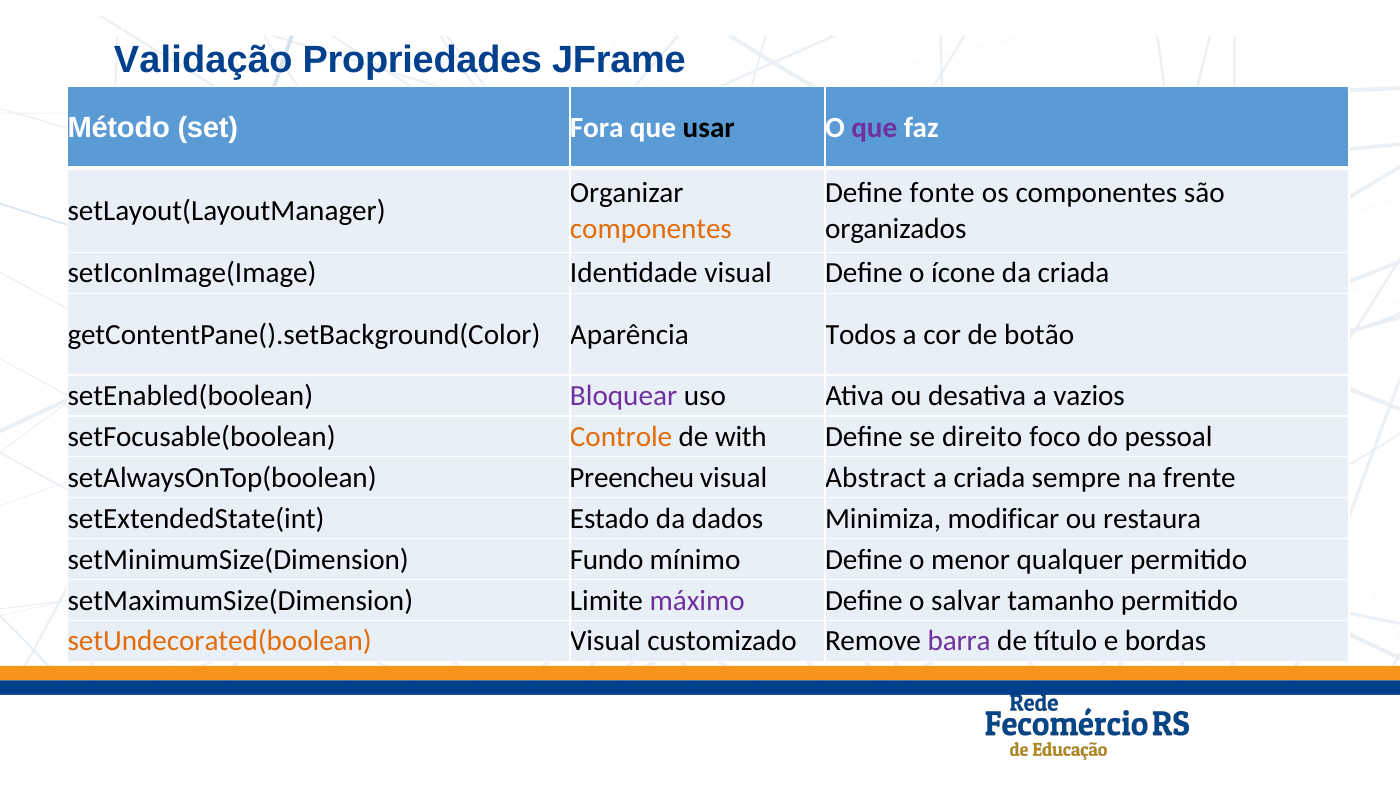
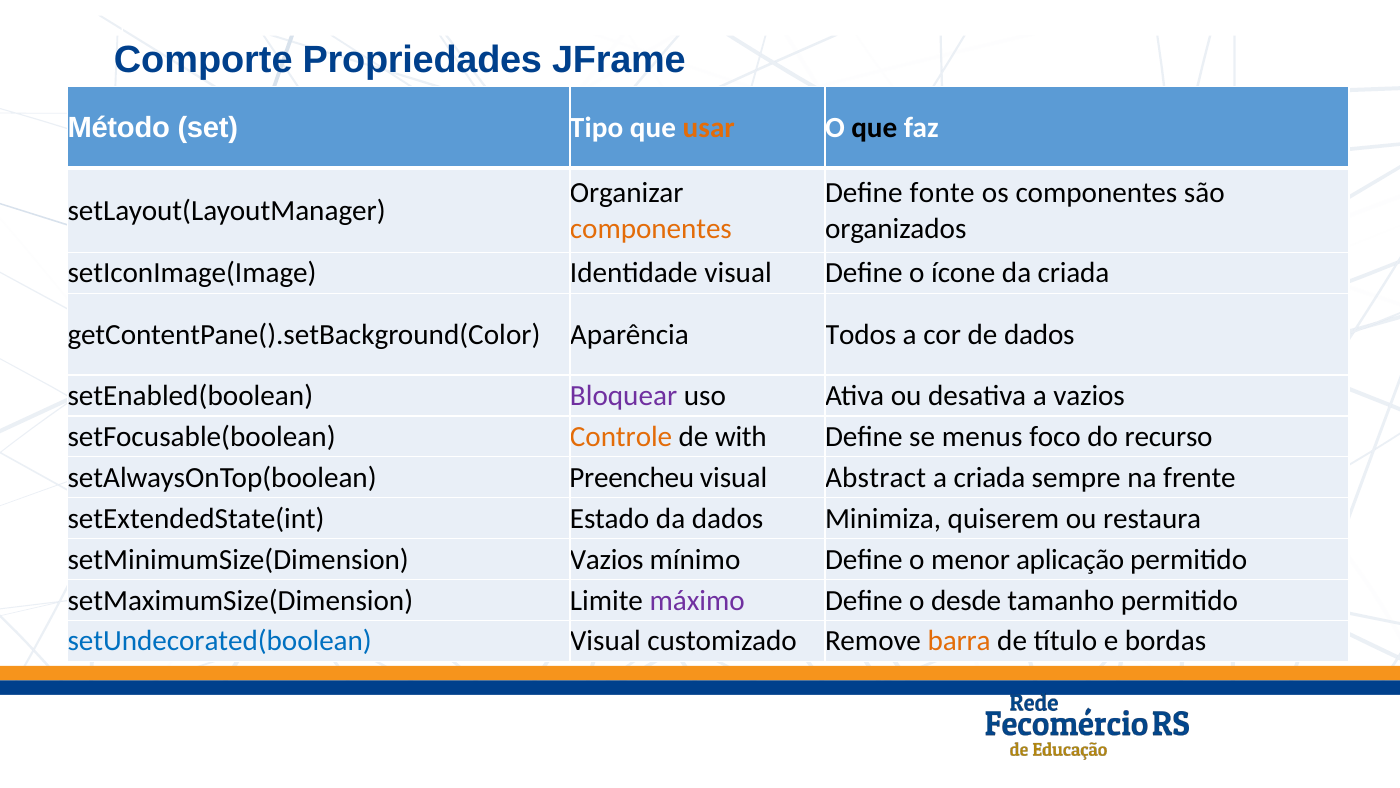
Validação: Validação -> Comporte (203, 60)
Fora: Fora -> Tipo (597, 127)
usar colour: black -> orange (709, 127)
que colour: purple -> black (874, 127)
de botão: botão -> dados (1039, 334)
direito: direito -> menus (982, 436)
pessoal: pessoal -> recurso (1169, 436)
modificar: modificar -> quiserem (1003, 518)
setMinimumSize(Dimension Fundo: Fundo -> Vazios (607, 559)
qualquer: qualquer -> aplicação (1070, 559)
salvar: salvar -> desde (966, 600)
setUndecorated(boolean colour: orange -> blue (220, 641)
barra colour: purple -> orange (959, 641)
